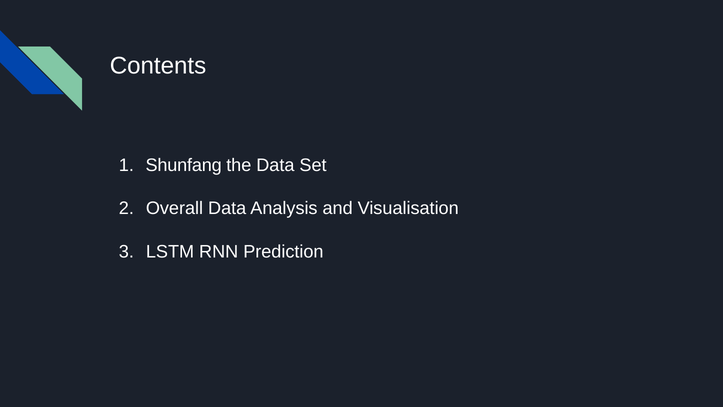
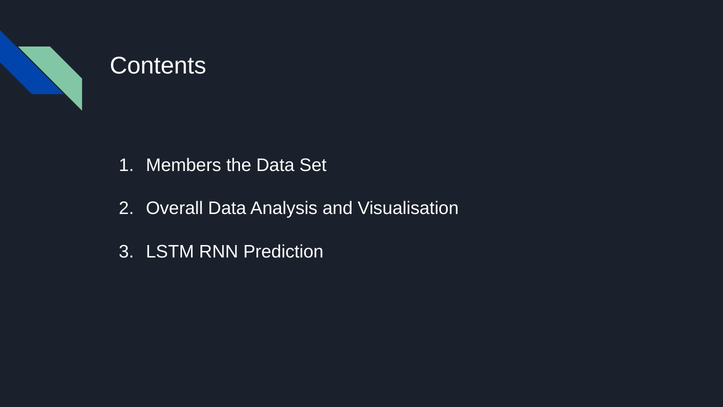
Shunfang: Shunfang -> Members (184, 165)
